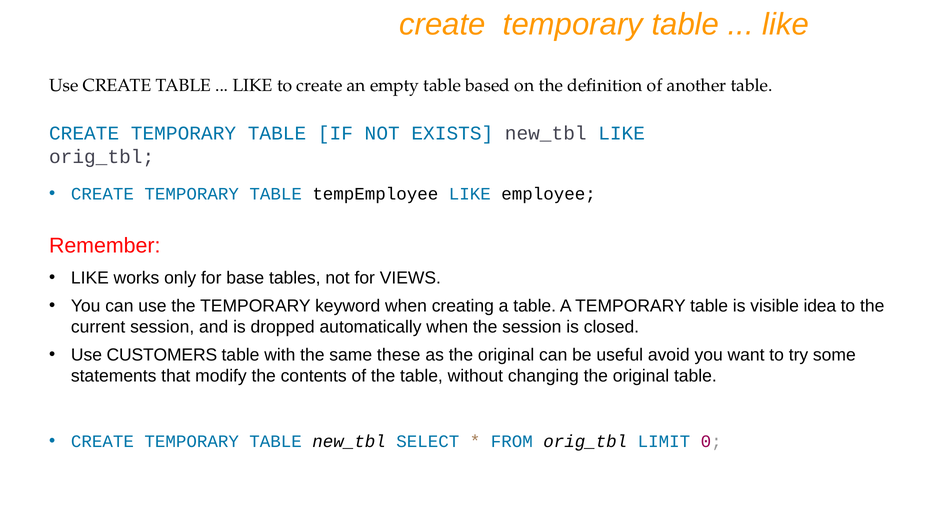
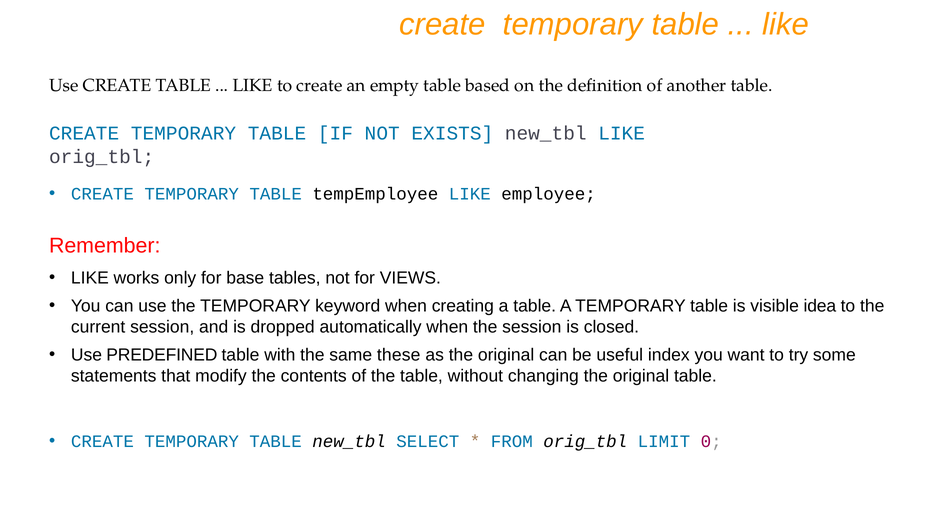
CUSTOMERS: CUSTOMERS -> PREDEFINED (162, 355)
avoid: avoid -> index (669, 355)
